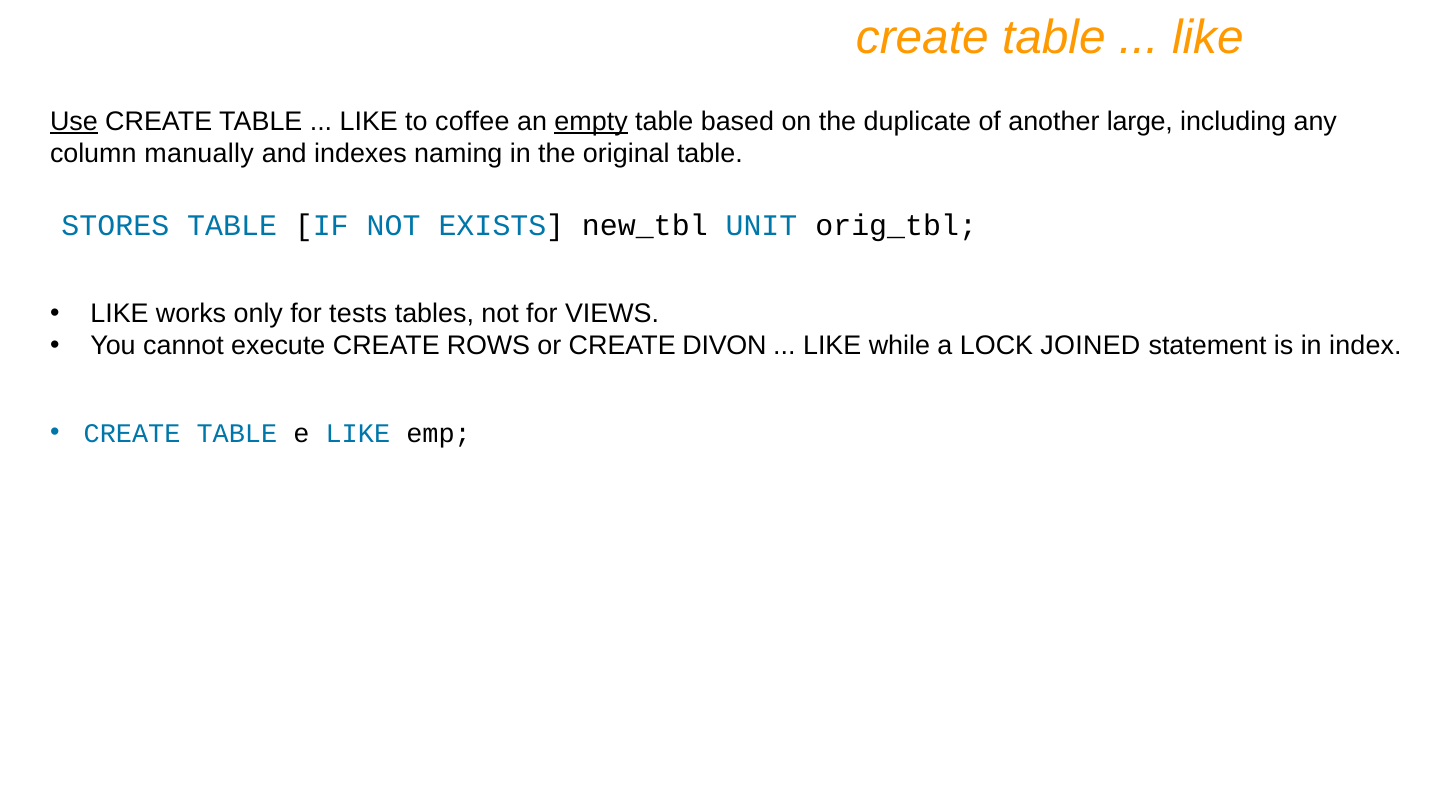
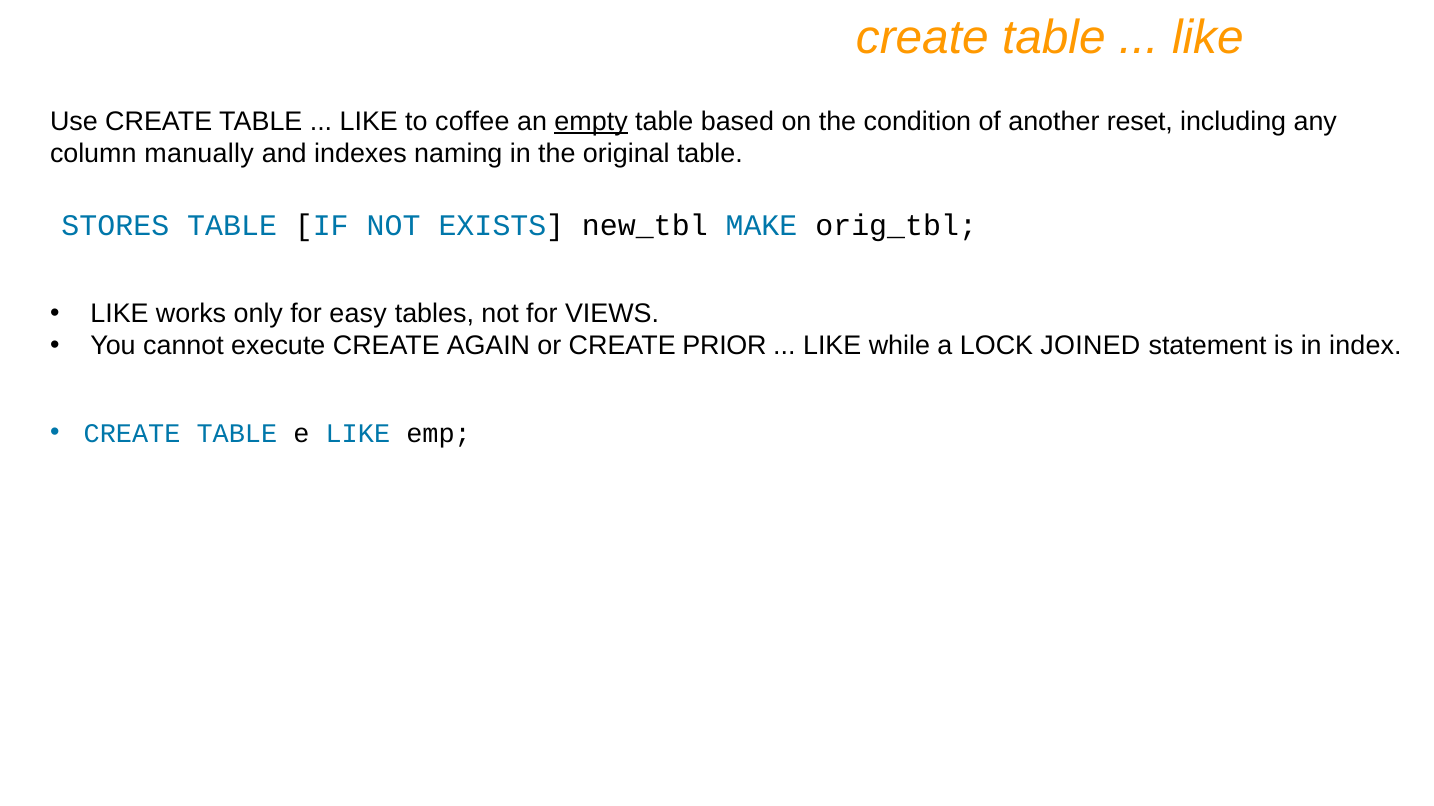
Use underline: present -> none (74, 122)
duplicate: duplicate -> condition (917, 122)
large: large -> reset (1140, 122)
UNIT: UNIT -> MAKE (761, 225)
tests: tests -> easy (358, 314)
ROWS: ROWS -> AGAIN (488, 346)
DIVON: DIVON -> PRIOR (724, 346)
